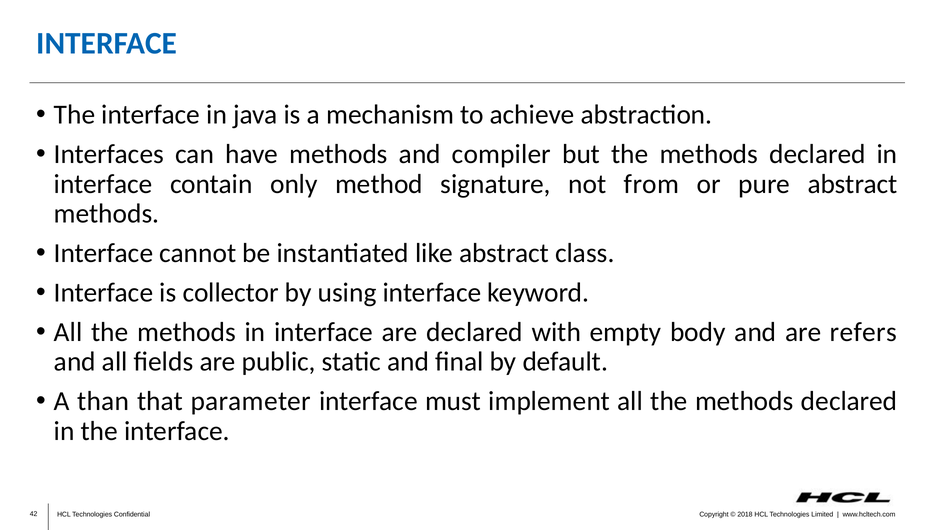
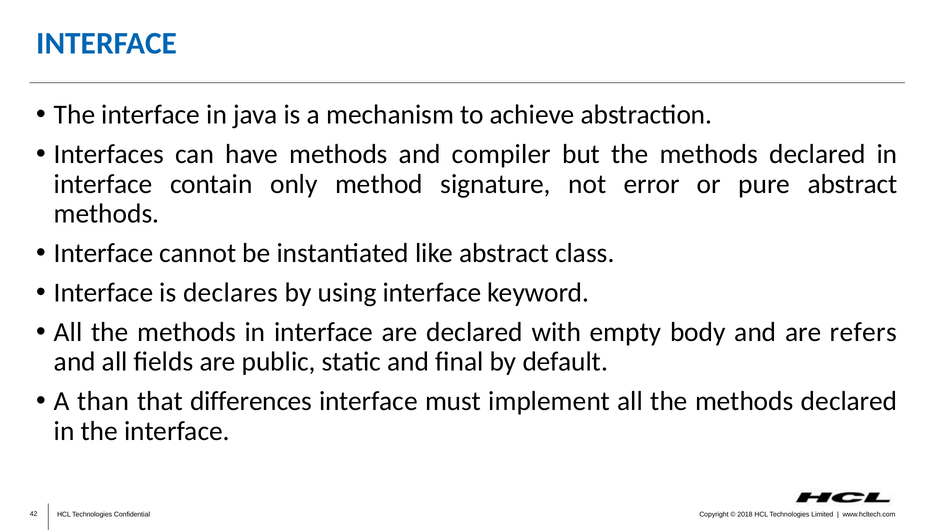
from: from -> error (652, 184)
collector: collector -> declares (231, 292)
parameter: parameter -> differences (251, 401)
